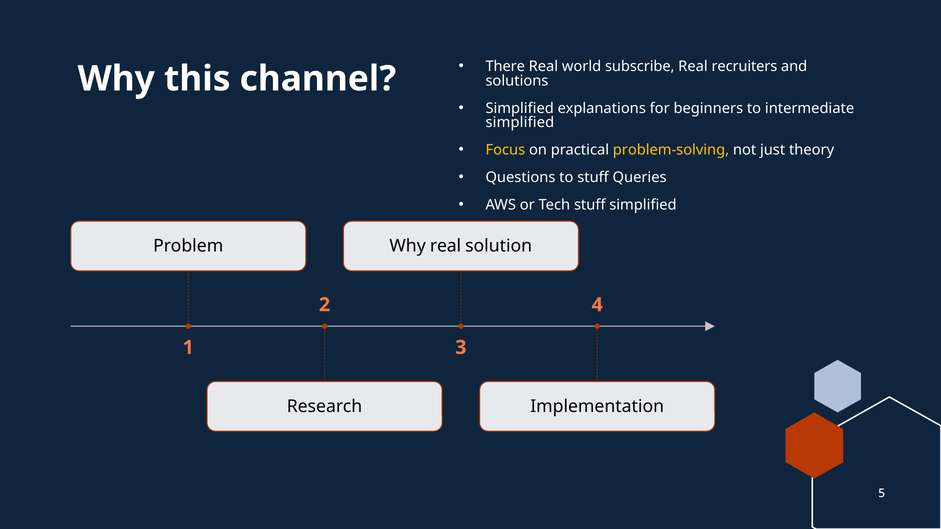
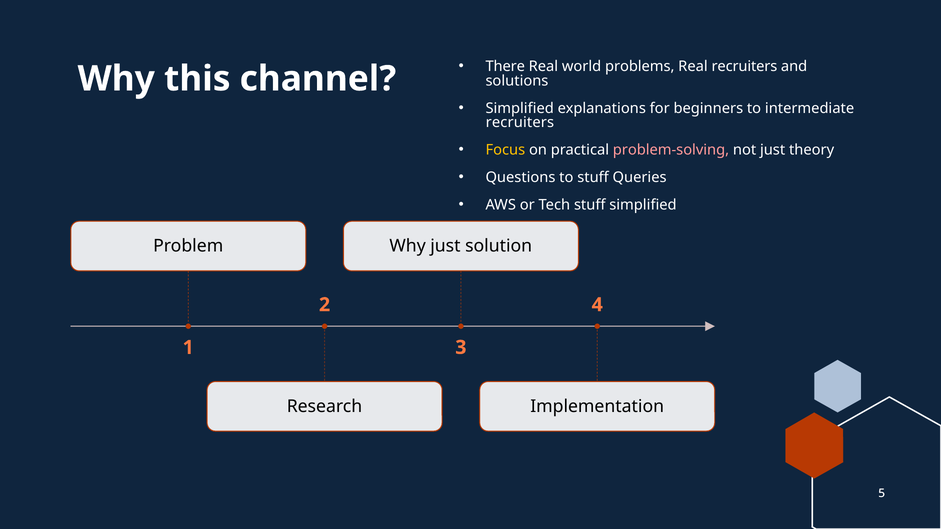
subscribe: subscribe -> problems (640, 67)
simplified: simplified -> recruiters (520, 123)
problem-solving colour: yellow -> pink (671, 150)
Why real: real -> just (445, 246)
